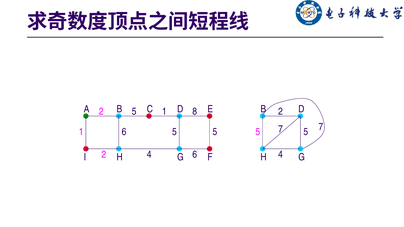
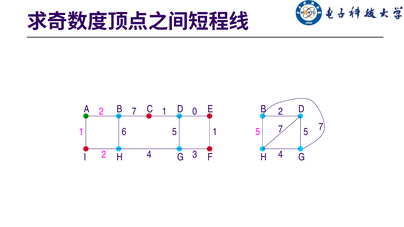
5: 5 -> 7 (134, 112)
8: 8 -> 0 (195, 112)
1 6 5 5: 5 -> 1 (215, 132)
4 6: 6 -> 3 (195, 155)
